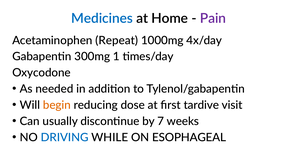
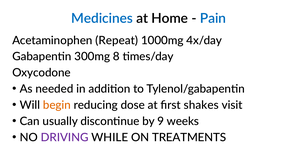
Pain colour: purple -> blue (213, 18)
1: 1 -> 8 (116, 57)
tardive: tardive -> shakes (201, 106)
7: 7 -> 9 (161, 122)
DRIVING colour: blue -> purple (65, 138)
ESOPHAGEAL: ESOPHAGEAL -> TREATMENTS (189, 138)
